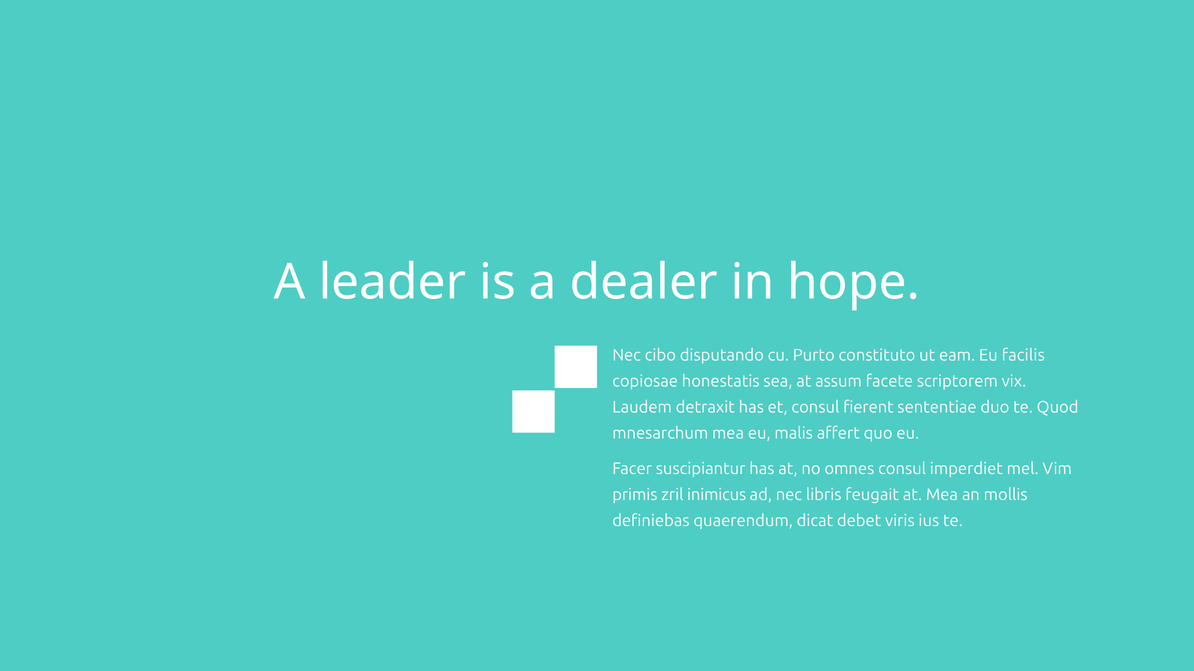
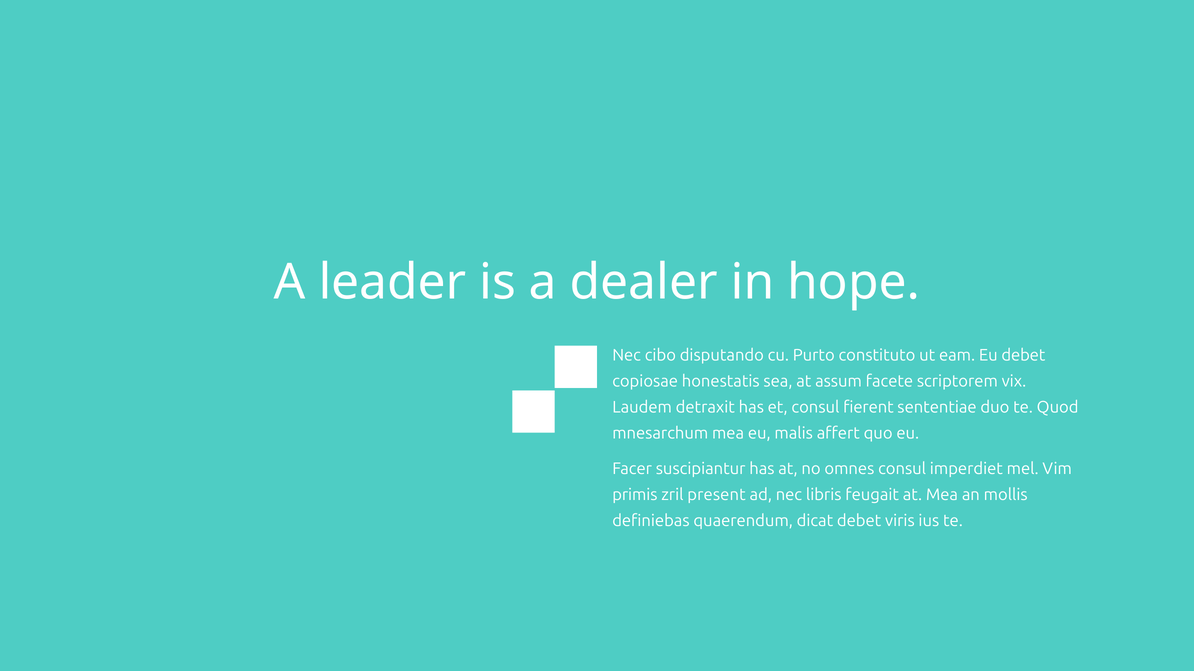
Eu facilis: facilis -> debet (1023, 356)
inimicus: inimicus -> present (717, 495)
